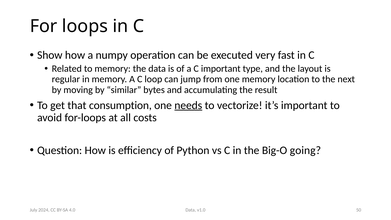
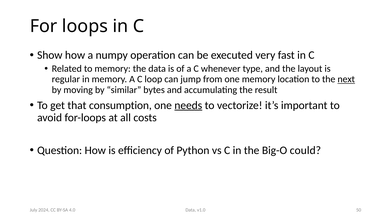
C important: important -> whenever (221, 69)
next underline: none -> present (346, 79)
going: going -> could (305, 150)
